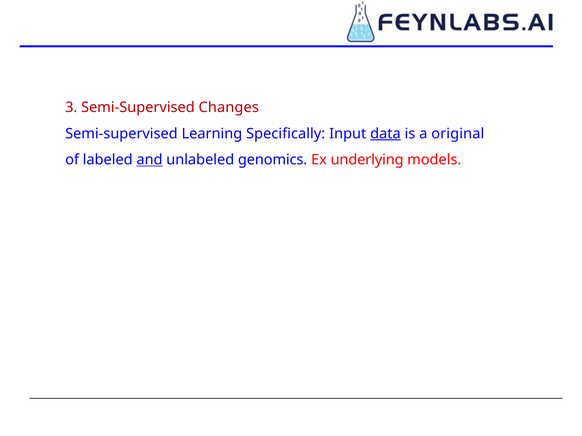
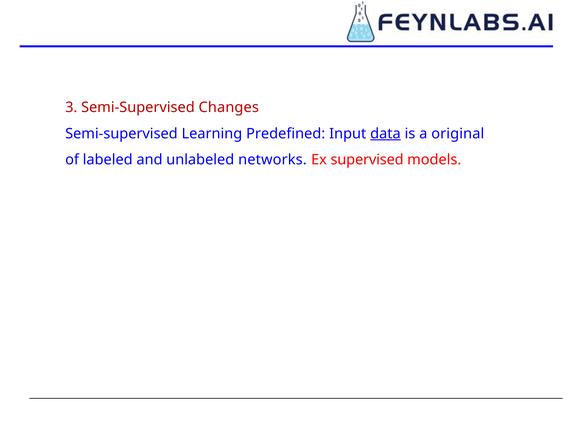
Specifically: Specifically -> Predefined (286, 134)
and underline: present -> none (149, 160)
genomics: genomics -> networks (272, 160)
underlying: underlying -> supervised (367, 160)
